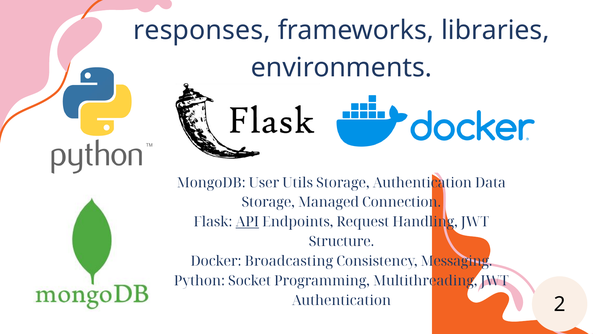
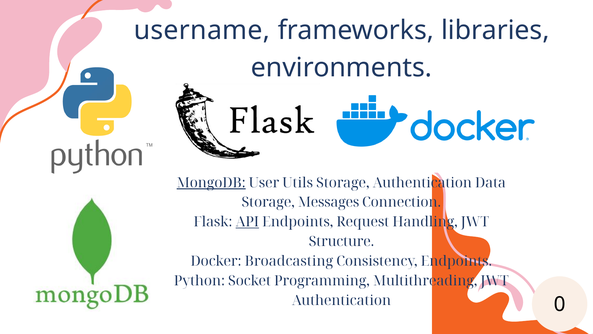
responses: responses -> username (202, 30)
MongoDB underline: none -> present (211, 183)
Managed: Managed -> Messages (329, 202)
Consistency Messaging: Messaging -> Endpoints (456, 261)
2: 2 -> 0 (560, 304)
